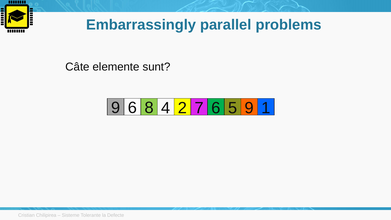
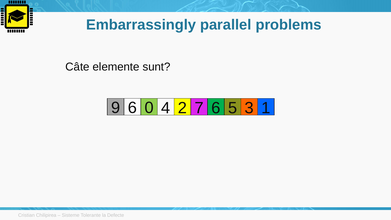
8: 8 -> 0 (149, 108)
5 9: 9 -> 3 (249, 108)
